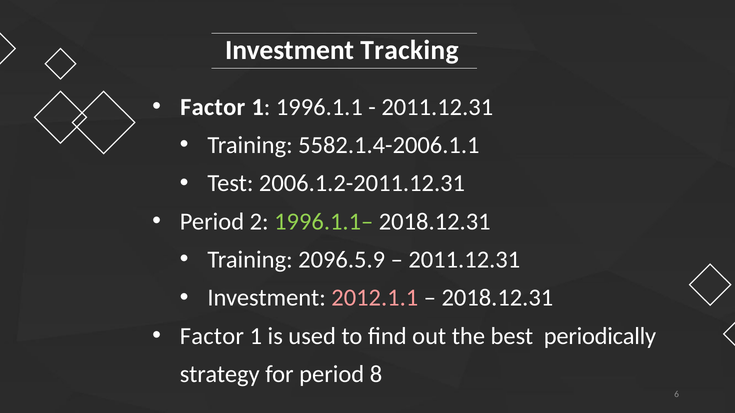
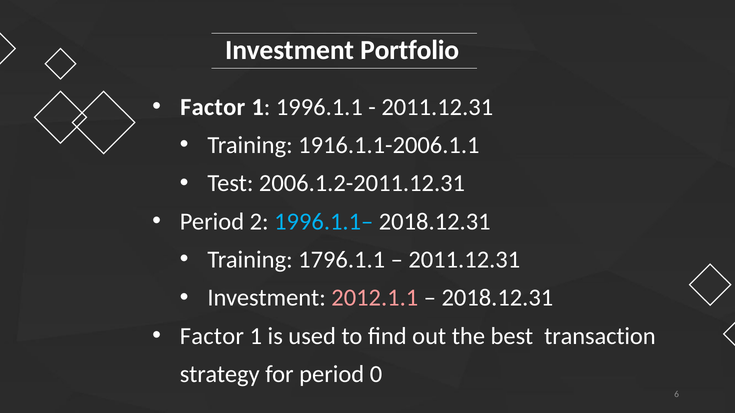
Tracking: Tracking -> Portfolio (410, 50)
5582.1.4-2006.1.1: 5582.1.4-2006.1.1 -> 1916.1.1-2006.1.1 (389, 145)
1996.1.1– colour: light green -> light blue (324, 222)
2096.5.9: 2096.5.9 -> 1796.1.1 (342, 260)
periodically: periodically -> transaction (600, 336)
8: 8 -> 0 (376, 375)
